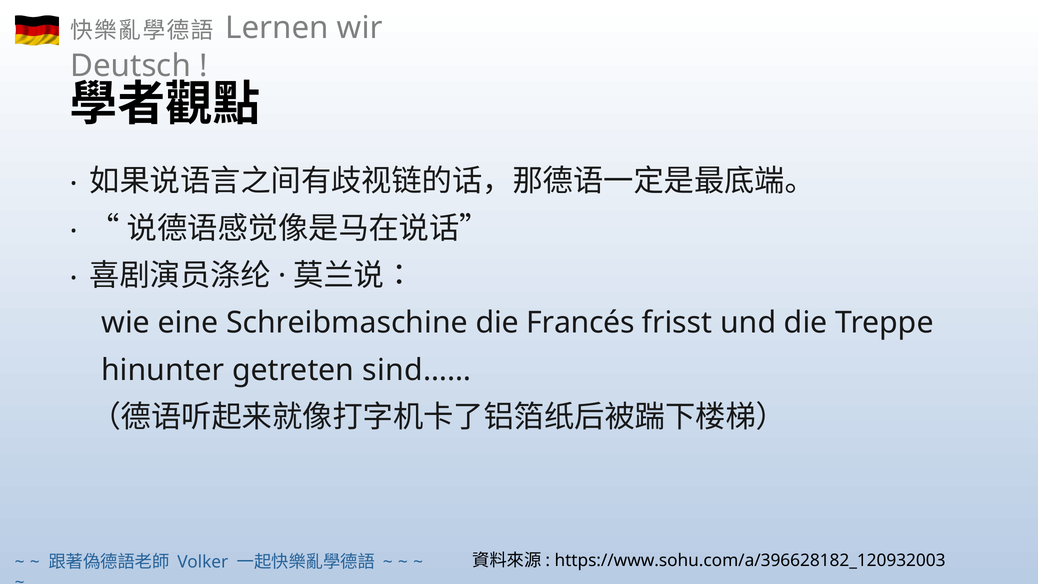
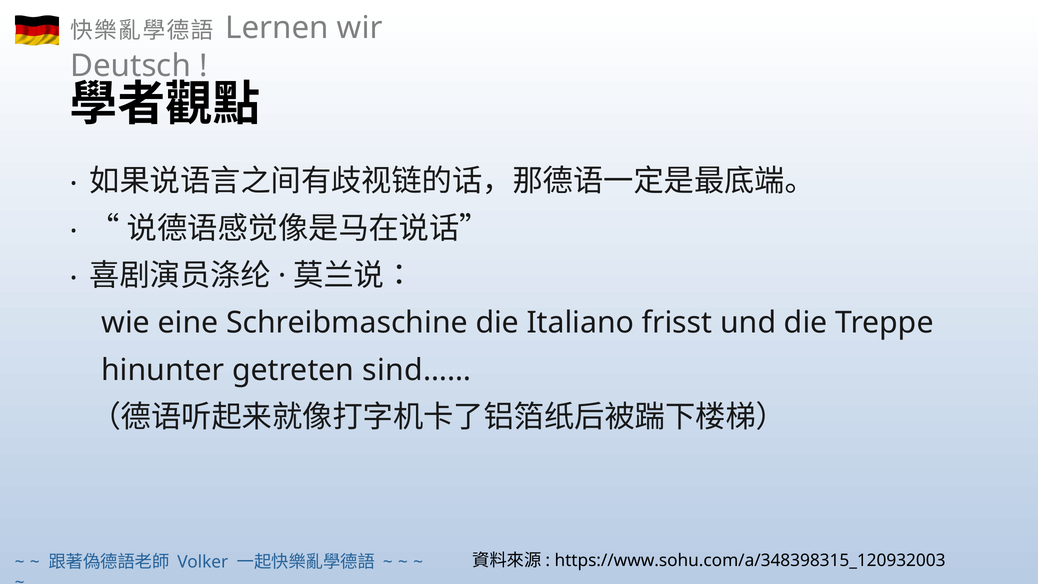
Francés: Francés -> Italiano (580, 323)
https://www.sohu.com/a/396628182_120932003: https://www.sohu.com/a/396628182_120932003 -> https://www.sohu.com/a/348398315_120932003 (750, 560)
